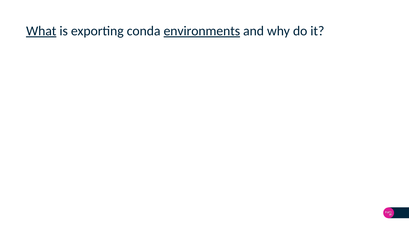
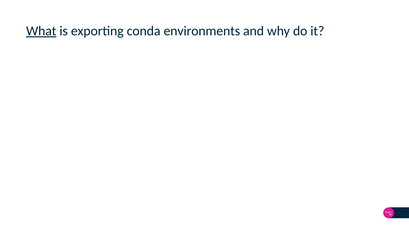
environments underline: present -> none (202, 31)
